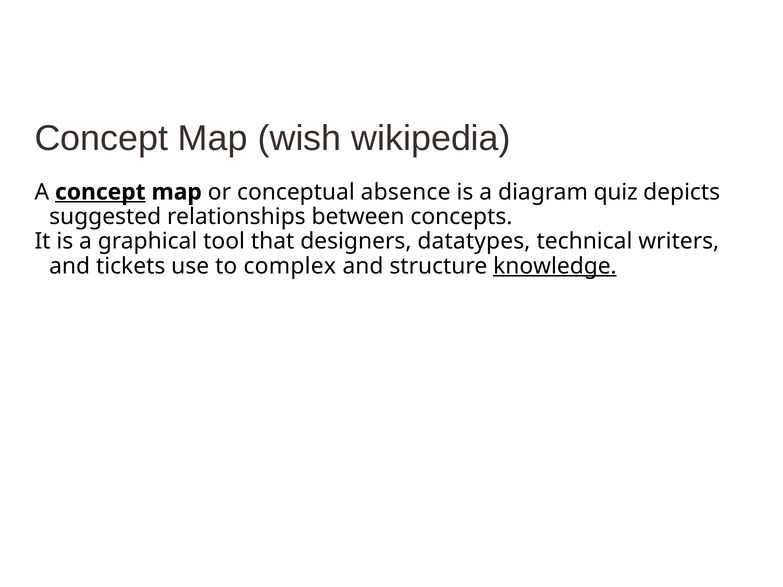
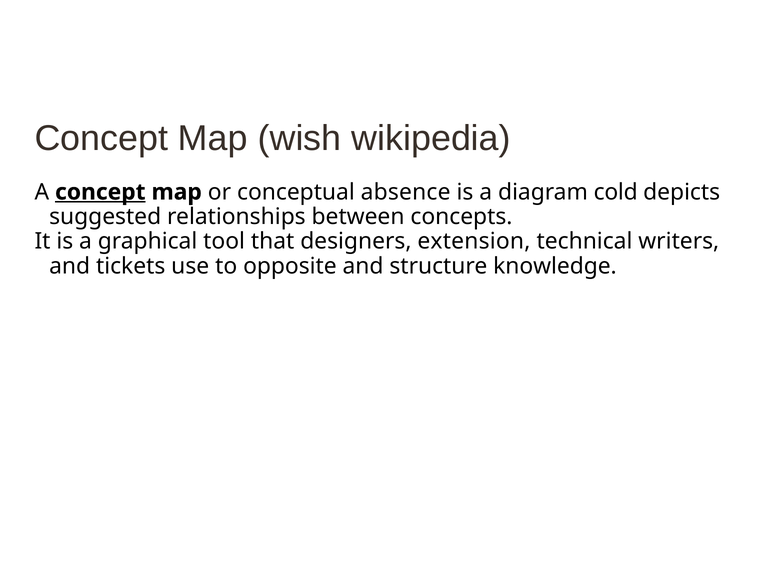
quiz: quiz -> cold (616, 192)
datatypes: datatypes -> extension (474, 241)
complex: complex -> opposite (290, 266)
knowledge underline: present -> none (555, 266)
